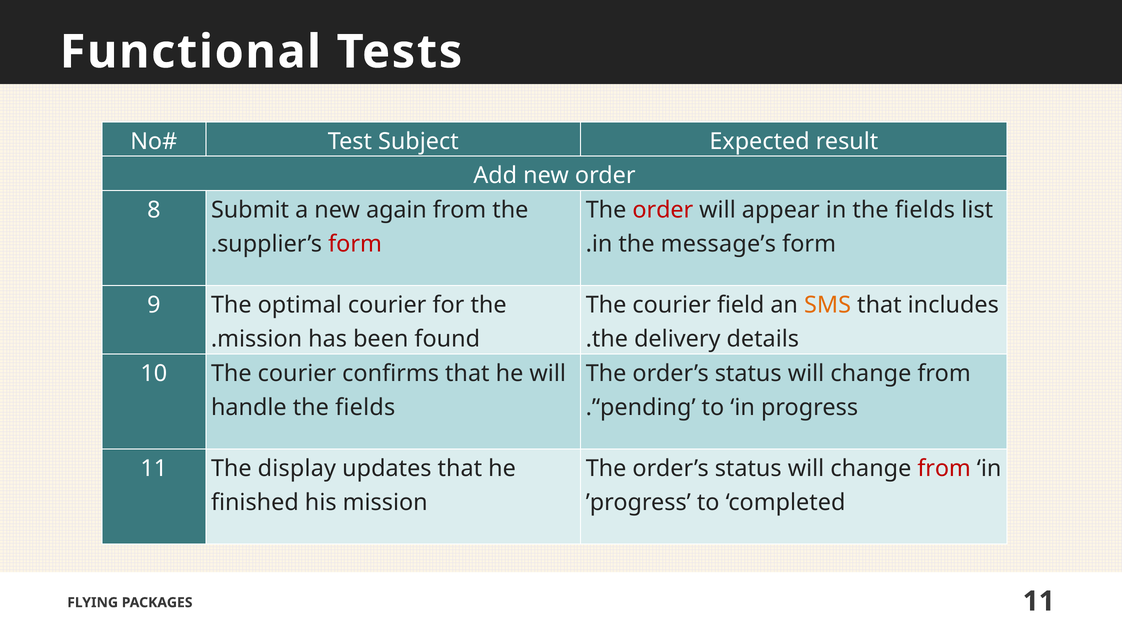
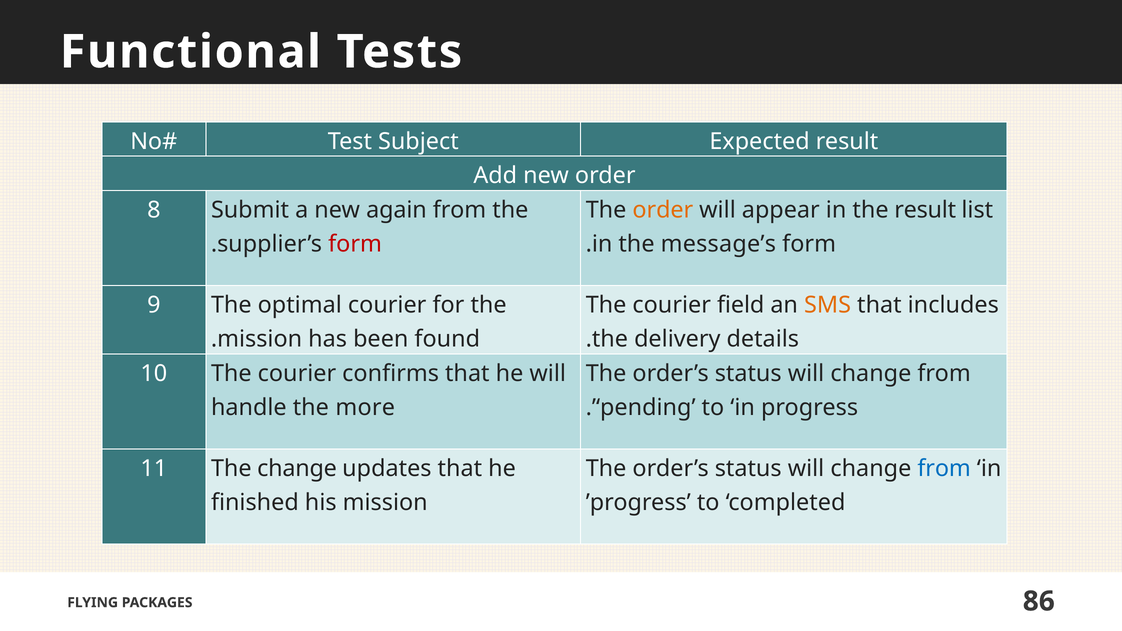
order colour: red -> orange (663, 210)
in the fields: fields -> result (925, 210)
handle the fields: fields -> more (365, 408)
The display: display -> change (297, 469)
from colour: red -> blue (944, 469)
PACKAGES 11: 11 -> 86 (1039, 601)
